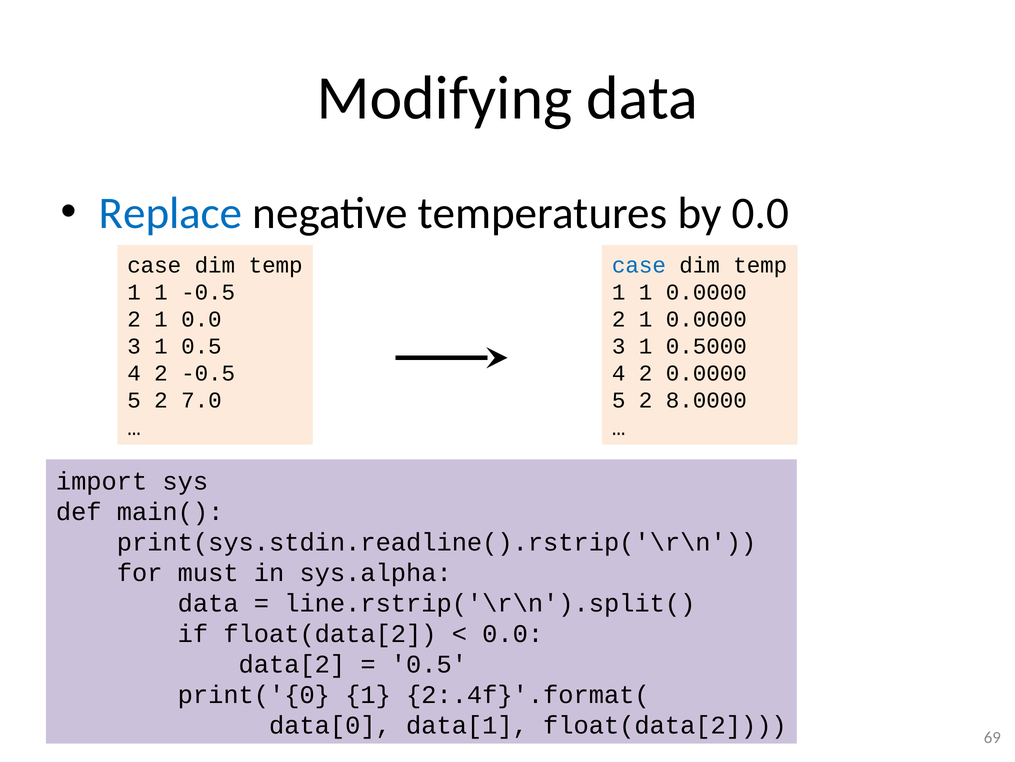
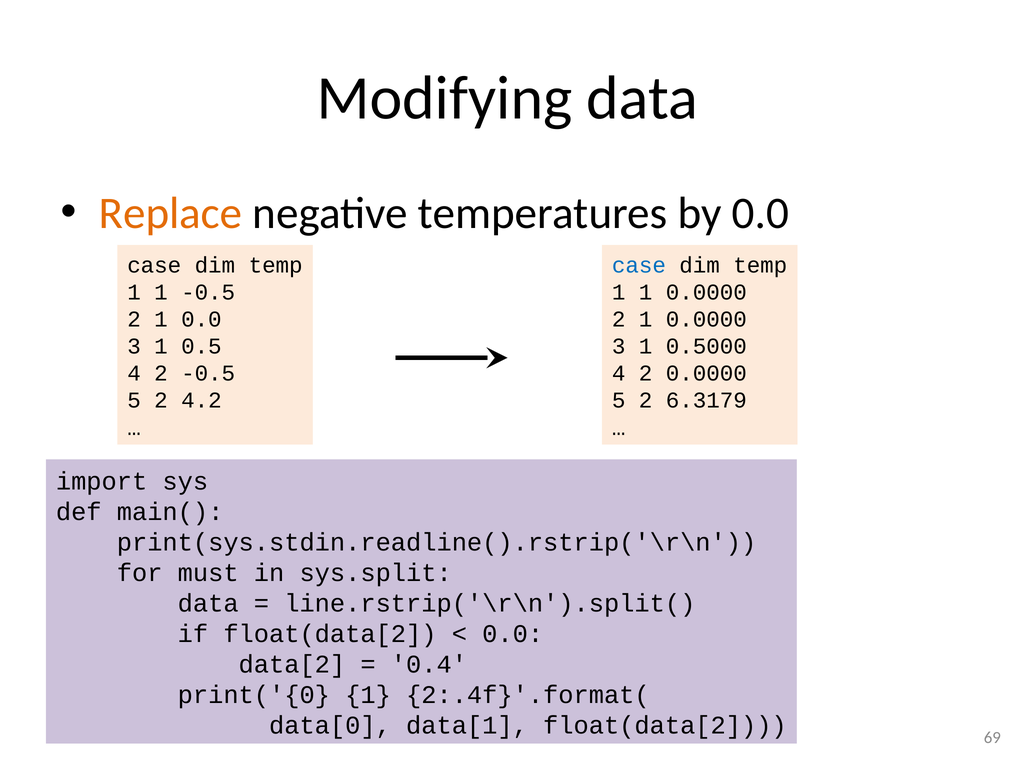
Replace colour: blue -> orange (171, 213)
7.0: 7.0 -> 4.2 (201, 400)
8.0000: 8.0000 -> 6.3179 (706, 400)
sys.alpha: sys.alpha -> sys.split (376, 572)
0.5: 0.5 -> 0.4 (429, 664)
